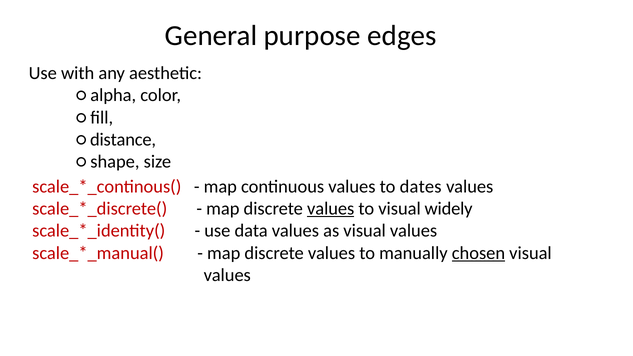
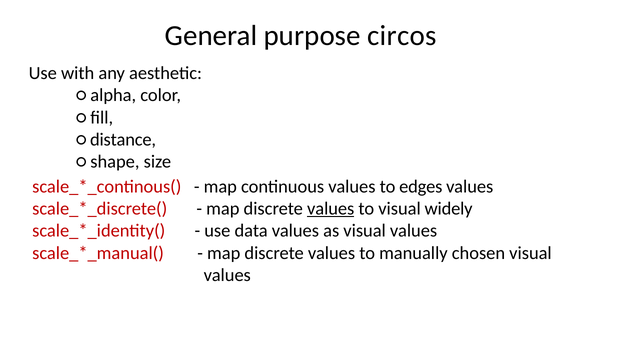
edges: edges -> circos (402, 36)
dates: dates -> edges (421, 187)
chosen underline: present -> none (478, 253)
